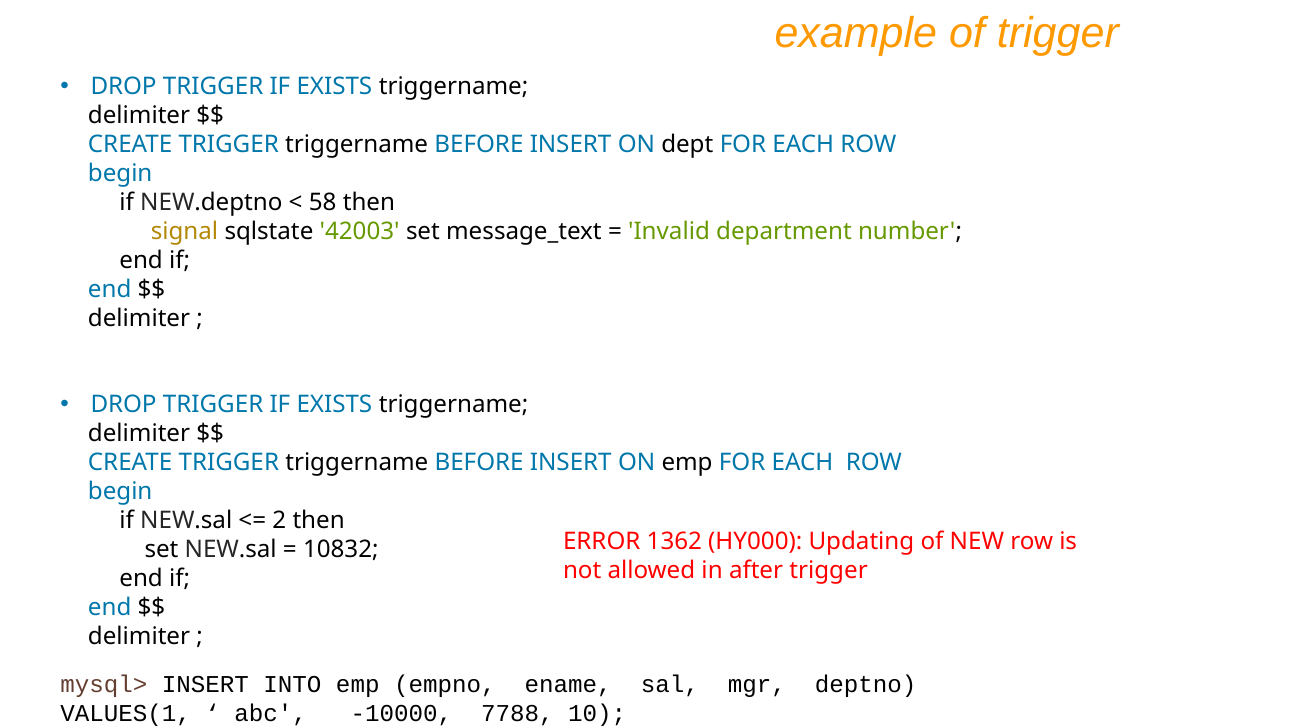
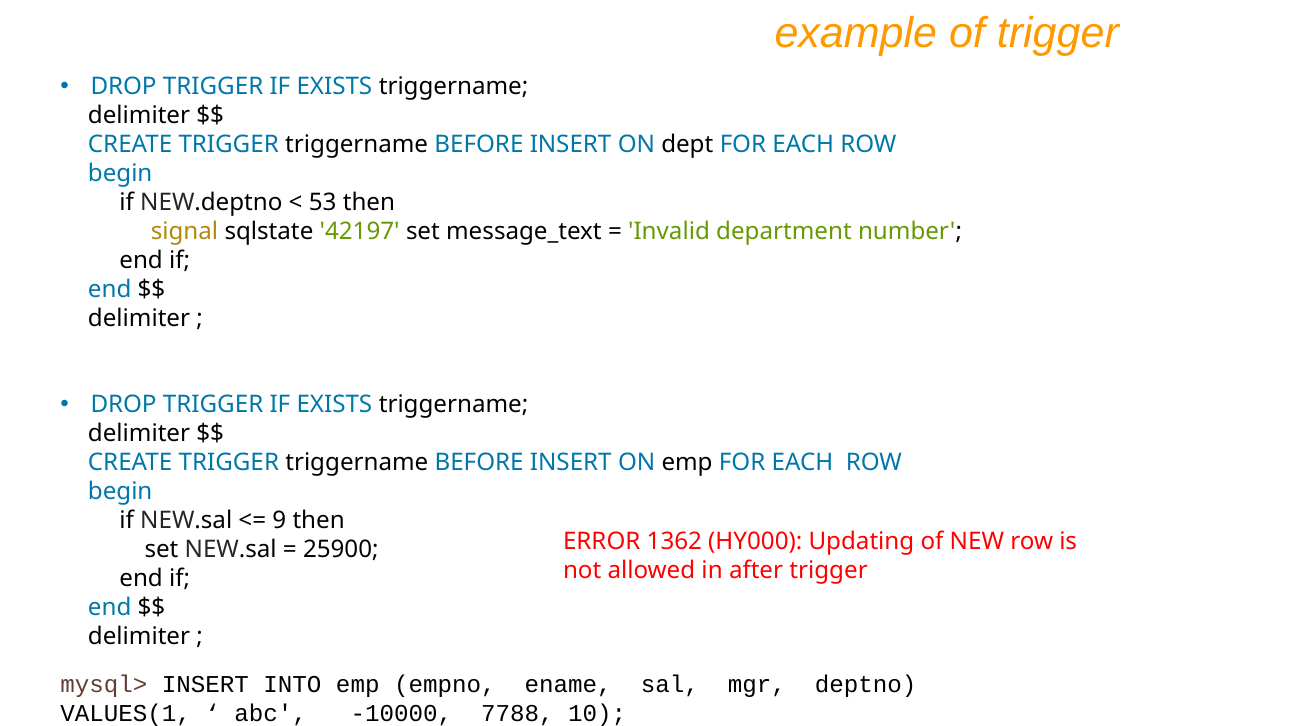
58: 58 -> 53 (323, 203)
42003: 42003 -> 42197 (360, 232)
2: 2 -> 9 (279, 520)
10832: 10832 -> 25900 (341, 549)
